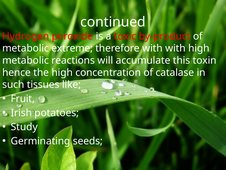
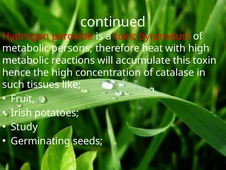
extreme: extreme -> persons (72, 48)
therefore with: with -> heat (153, 48)
